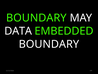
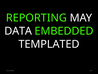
BOUNDARY: BOUNDARY -> REPORTING (36, 18)
BOUNDARY: BOUNDARY -> TEMPLATED (49, 44)
